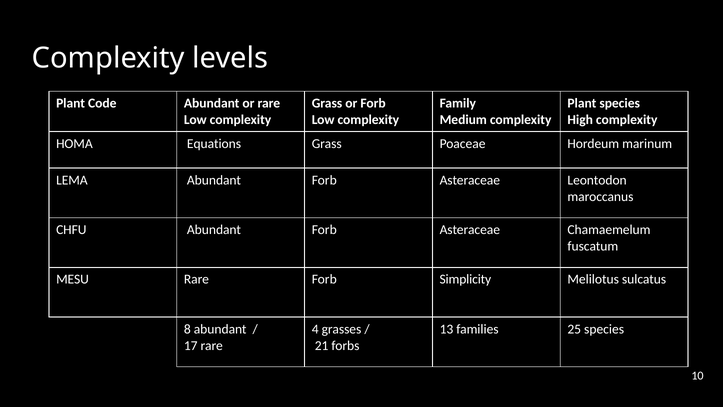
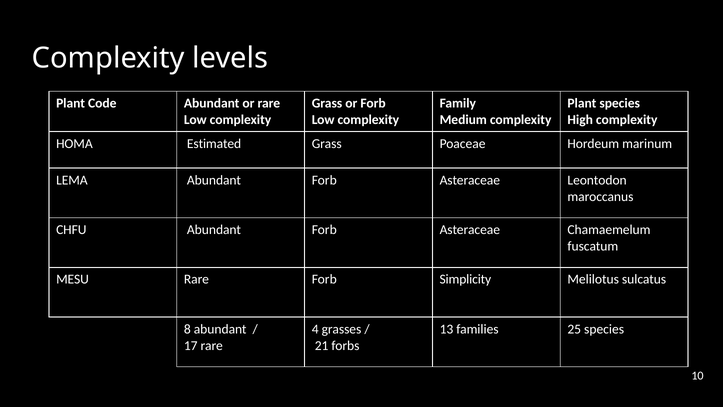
Equations: Equations -> Estimated (214, 143)
